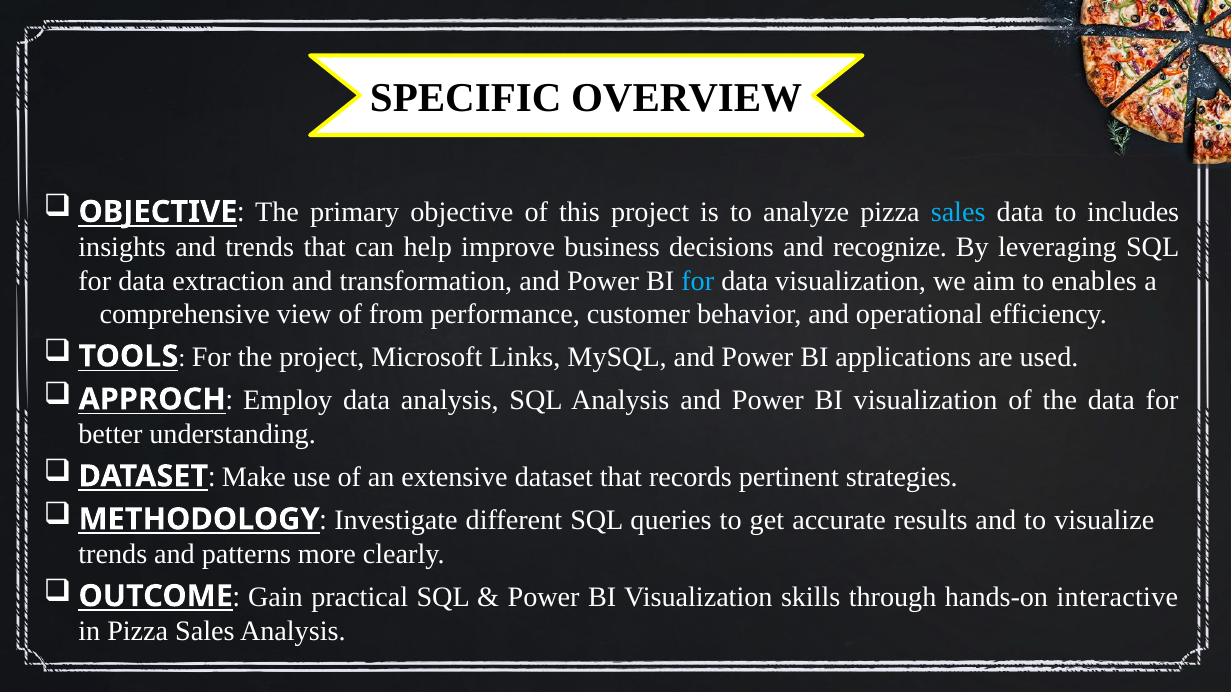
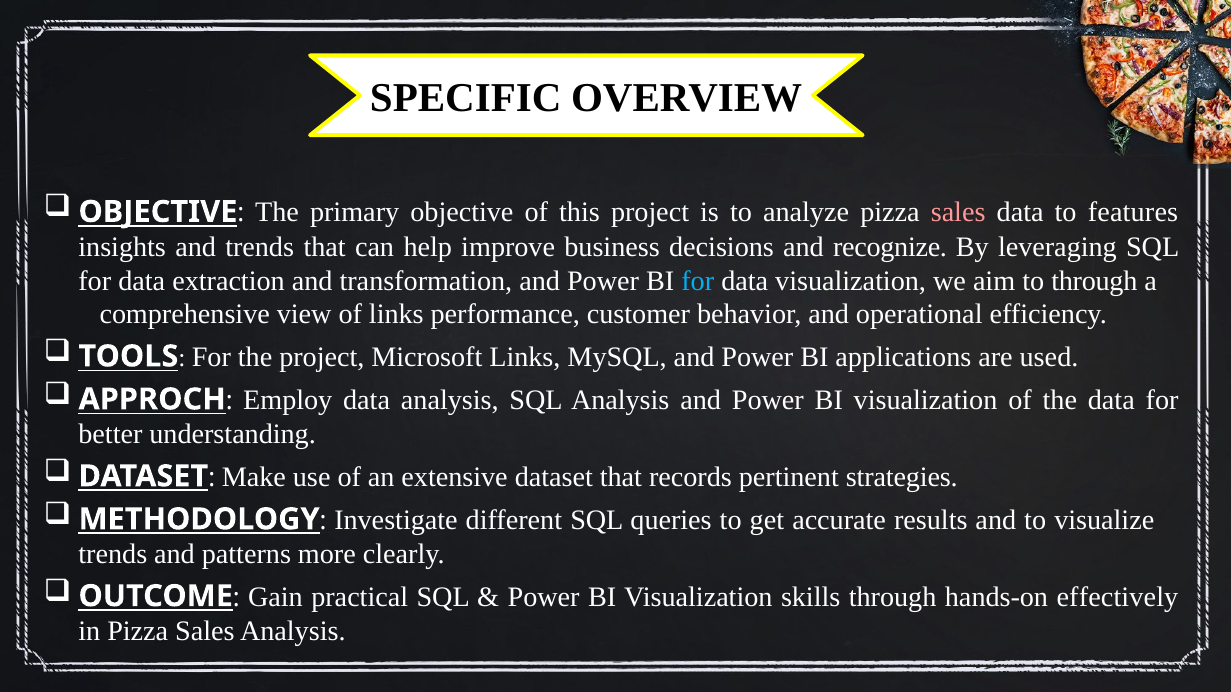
sales colour: light blue -> pink (958, 213)
includes: includes -> features (1133, 213)
to enables: enables -> through (1094, 281)
of from: from -> links (396, 315)
interactive: interactive -> effectively (1117, 598)
